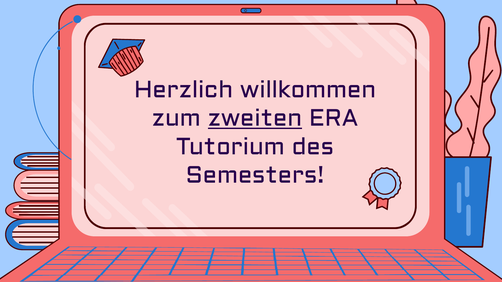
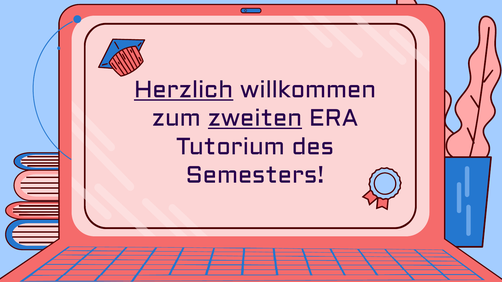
Herzlich underline: none -> present (184, 90)
